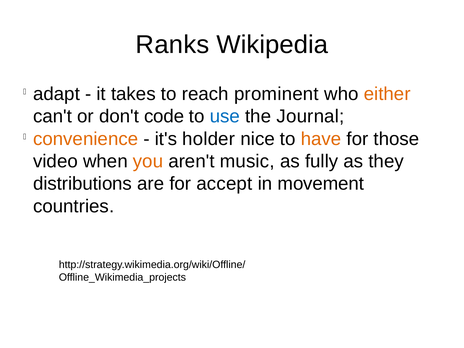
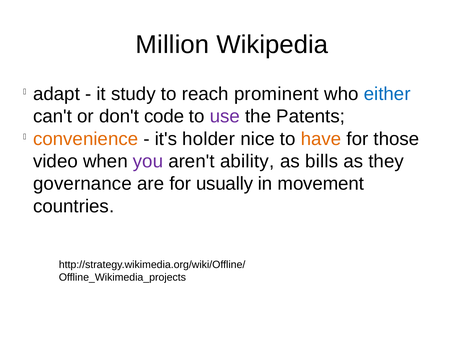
Ranks: Ranks -> Million (172, 45)
takes: takes -> study (133, 94)
either colour: orange -> blue (387, 94)
use colour: blue -> purple (225, 116)
Journal: Journal -> Patents (311, 116)
you colour: orange -> purple (148, 161)
music: music -> ability (247, 161)
fully: fully -> bills (322, 161)
distributions: distributions -> governance (82, 184)
accept: accept -> usually (225, 184)
